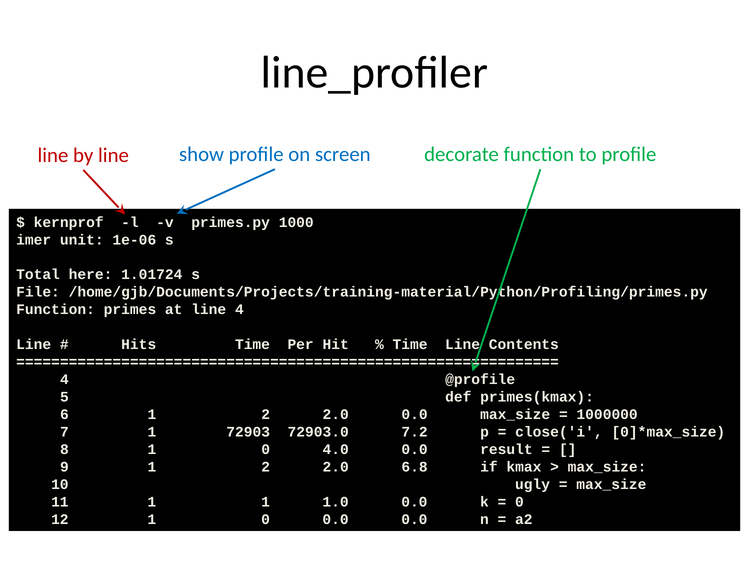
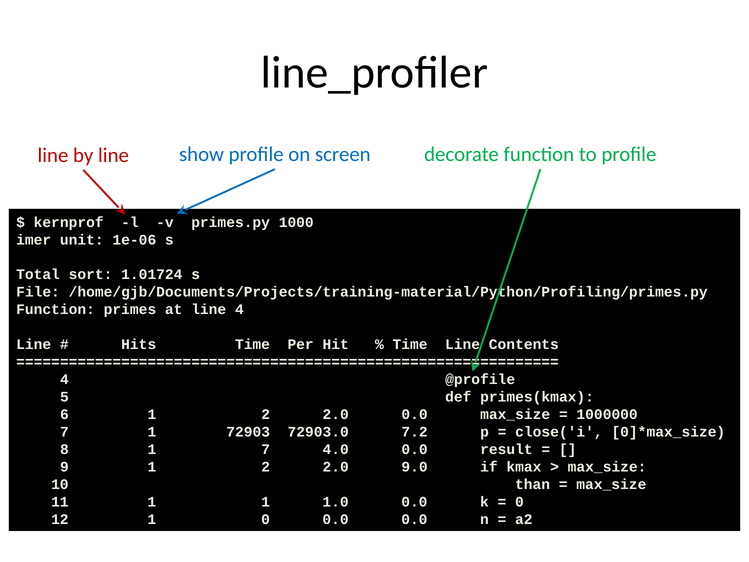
here: here -> sort (91, 275)
8 1 0: 0 -> 7 (266, 449)
6.8: 6.8 -> 9.0 (415, 467)
ugly: ugly -> than (533, 484)
